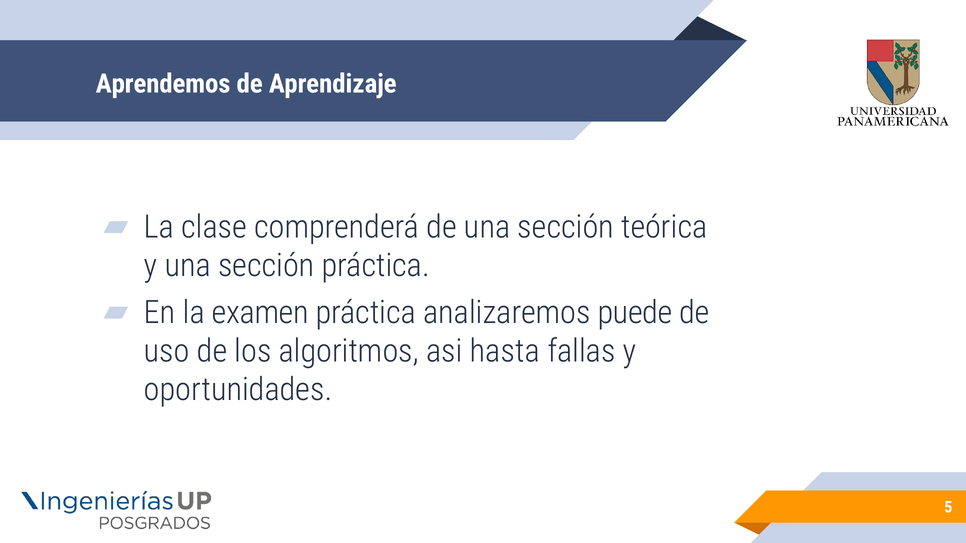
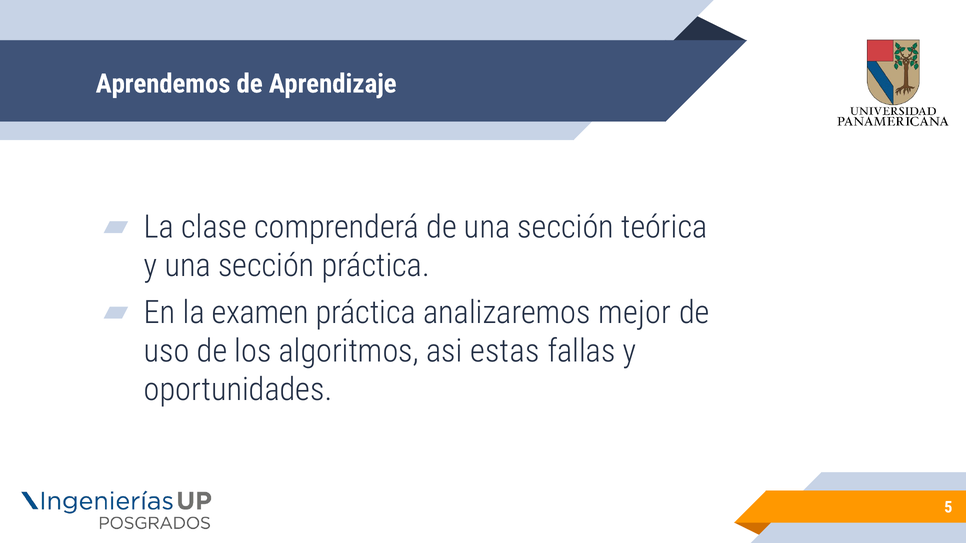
puede: puede -> mejor (635, 313)
hasta: hasta -> estas (505, 351)
